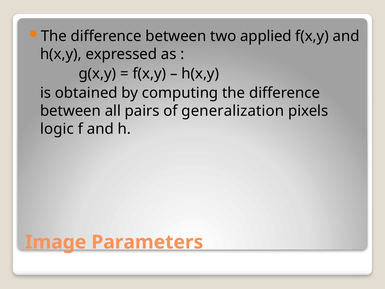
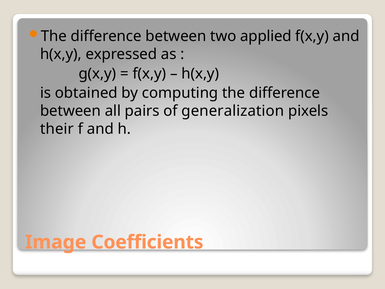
logic: logic -> their (57, 129)
Parameters: Parameters -> Coefficients (147, 242)
